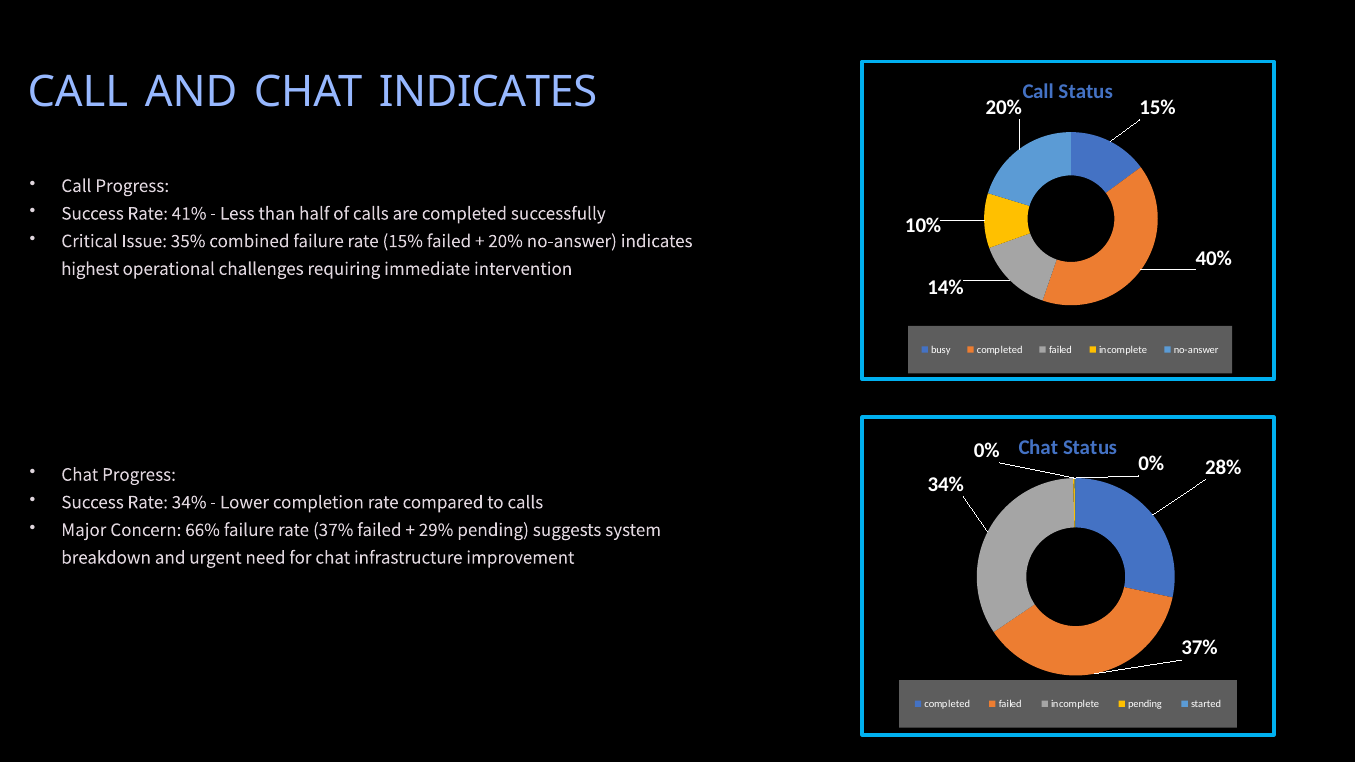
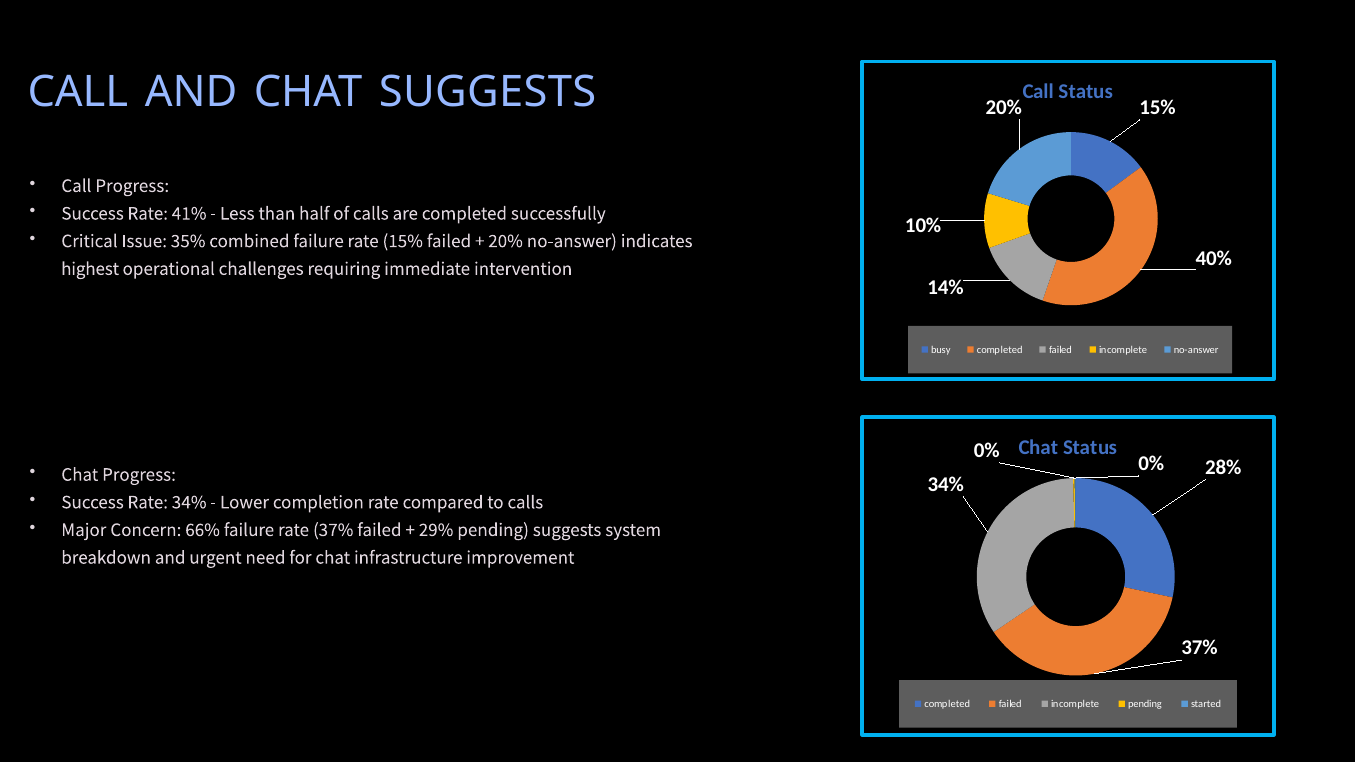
CHAT INDICATES: INDICATES -> SUGGESTS (488, 93)
